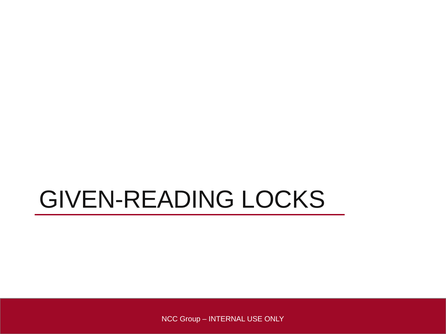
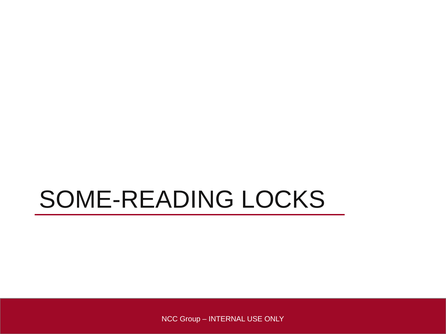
GIVEN-READING: GIVEN-READING -> SOME-READING (137, 200)
